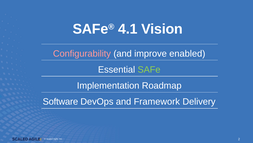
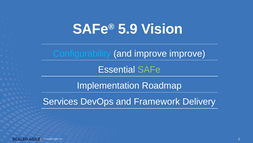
4.1: 4.1 -> 5.9 (128, 29)
Configurability colour: pink -> light blue (82, 53)
improve enabled: enabled -> improve (187, 53)
Software: Software -> Services (60, 101)
